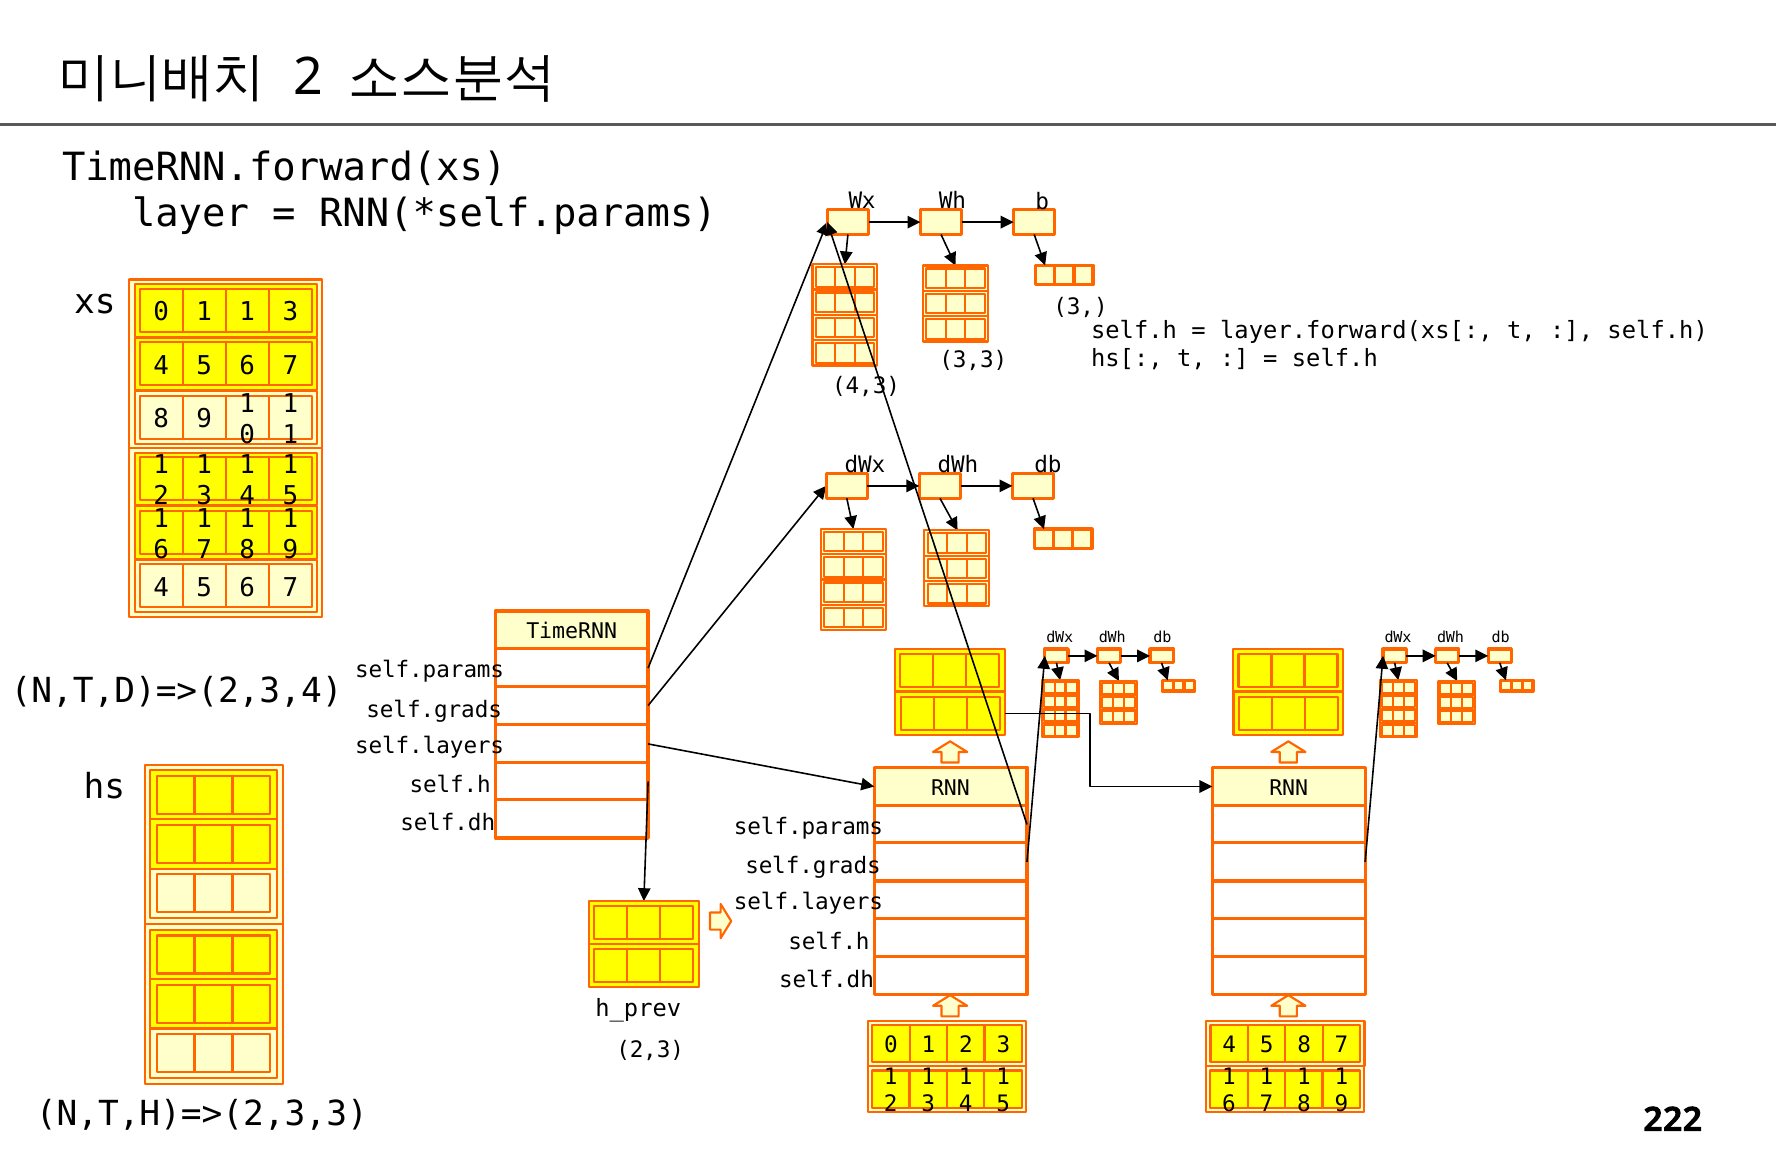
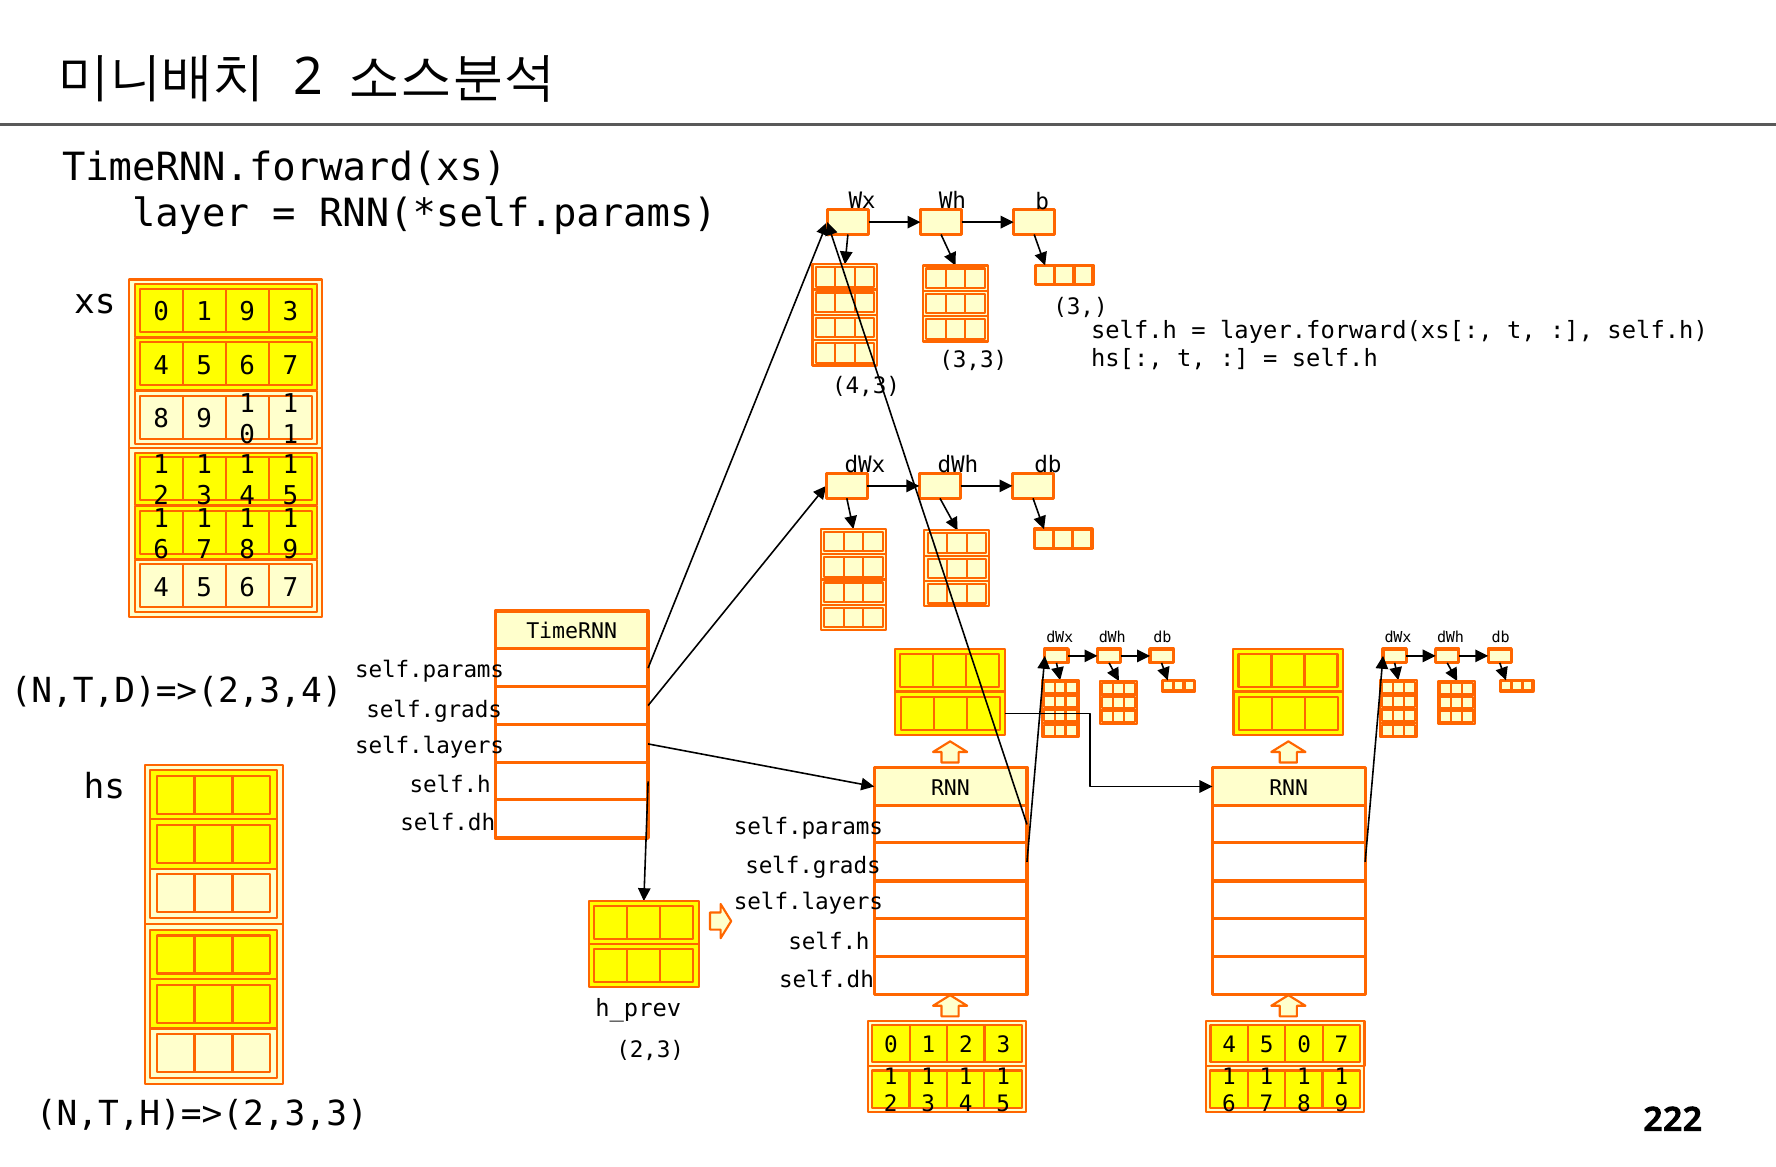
1: 1 -> 9 (247, 312)
5 8: 8 -> 0 (1304, 1045)
